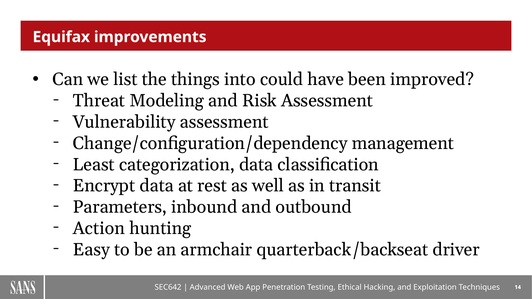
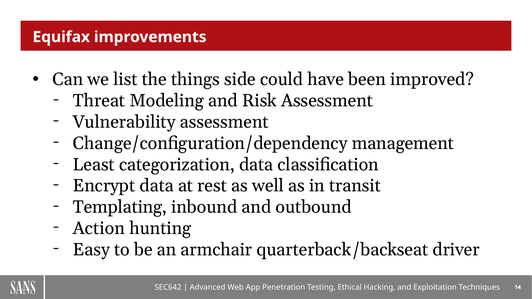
into: into -> side (240, 80)
Parameters: Parameters -> Templating (120, 207)
